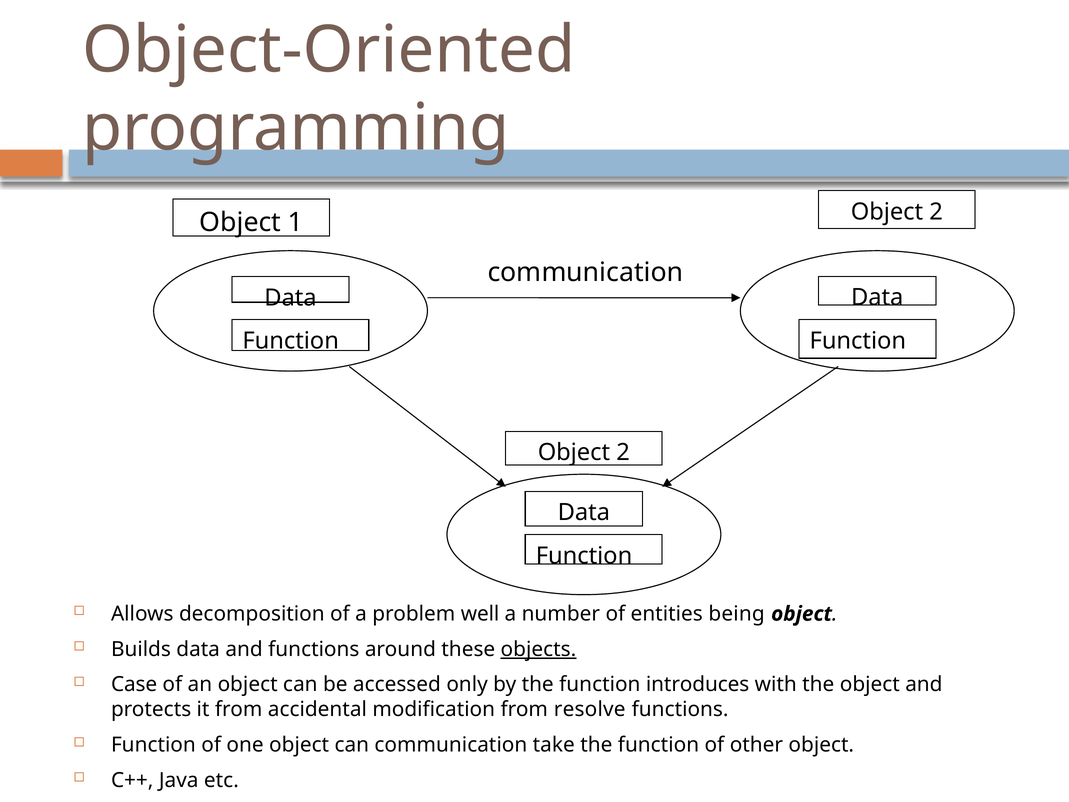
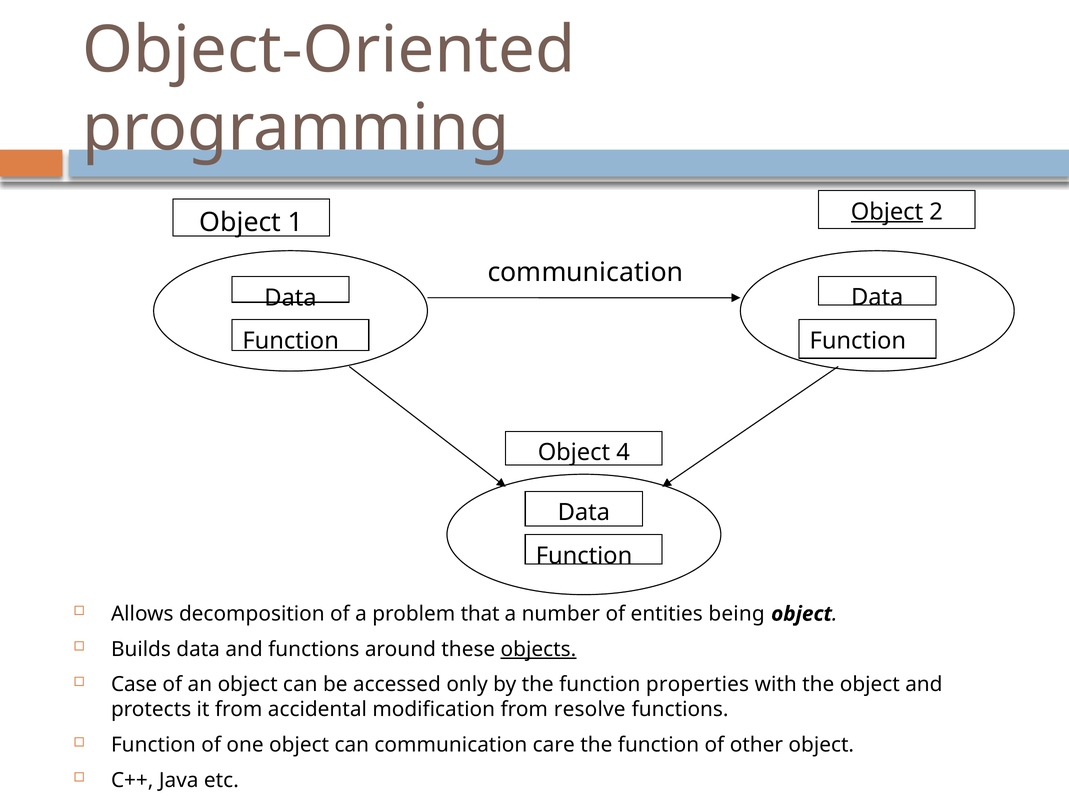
Object underline: none -> present (887, 212)
2: 2 -> 4 (623, 452)
well: well -> that (480, 614)
introduces: introduces -> properties (697, 684)
take: take -> care (554, 745)
